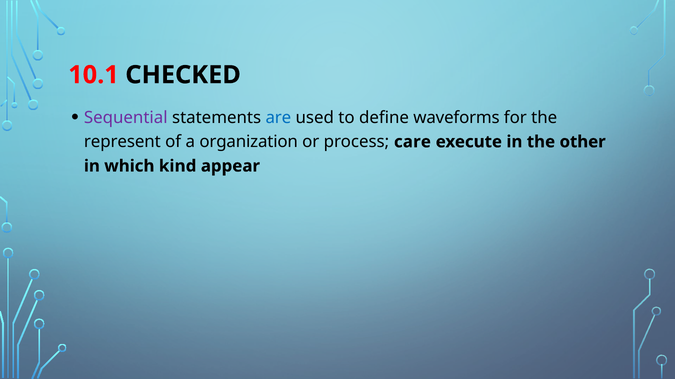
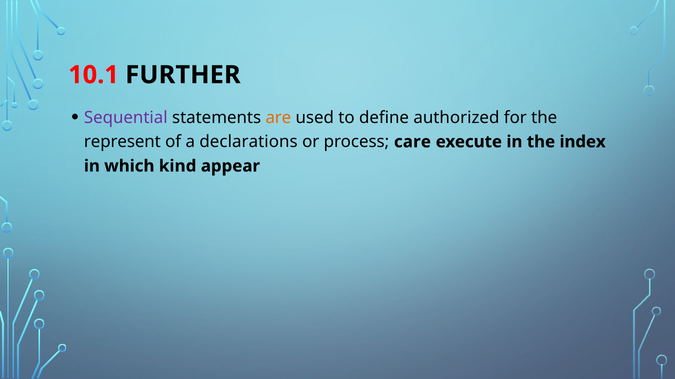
CHECKED: CHECKED -> FURTHER (183, 75)
are colour: blue -> orange (278, 118)
waveforms: waveforms -> authorized (456, 118)
organization: organization -> declarations (249, 142)
other: other -> index (583, 142)
